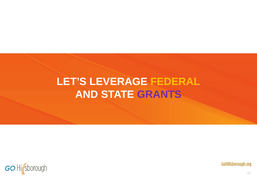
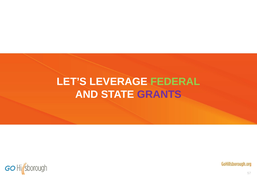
FEDERAL colour: yellow -> light green (175, 82)
